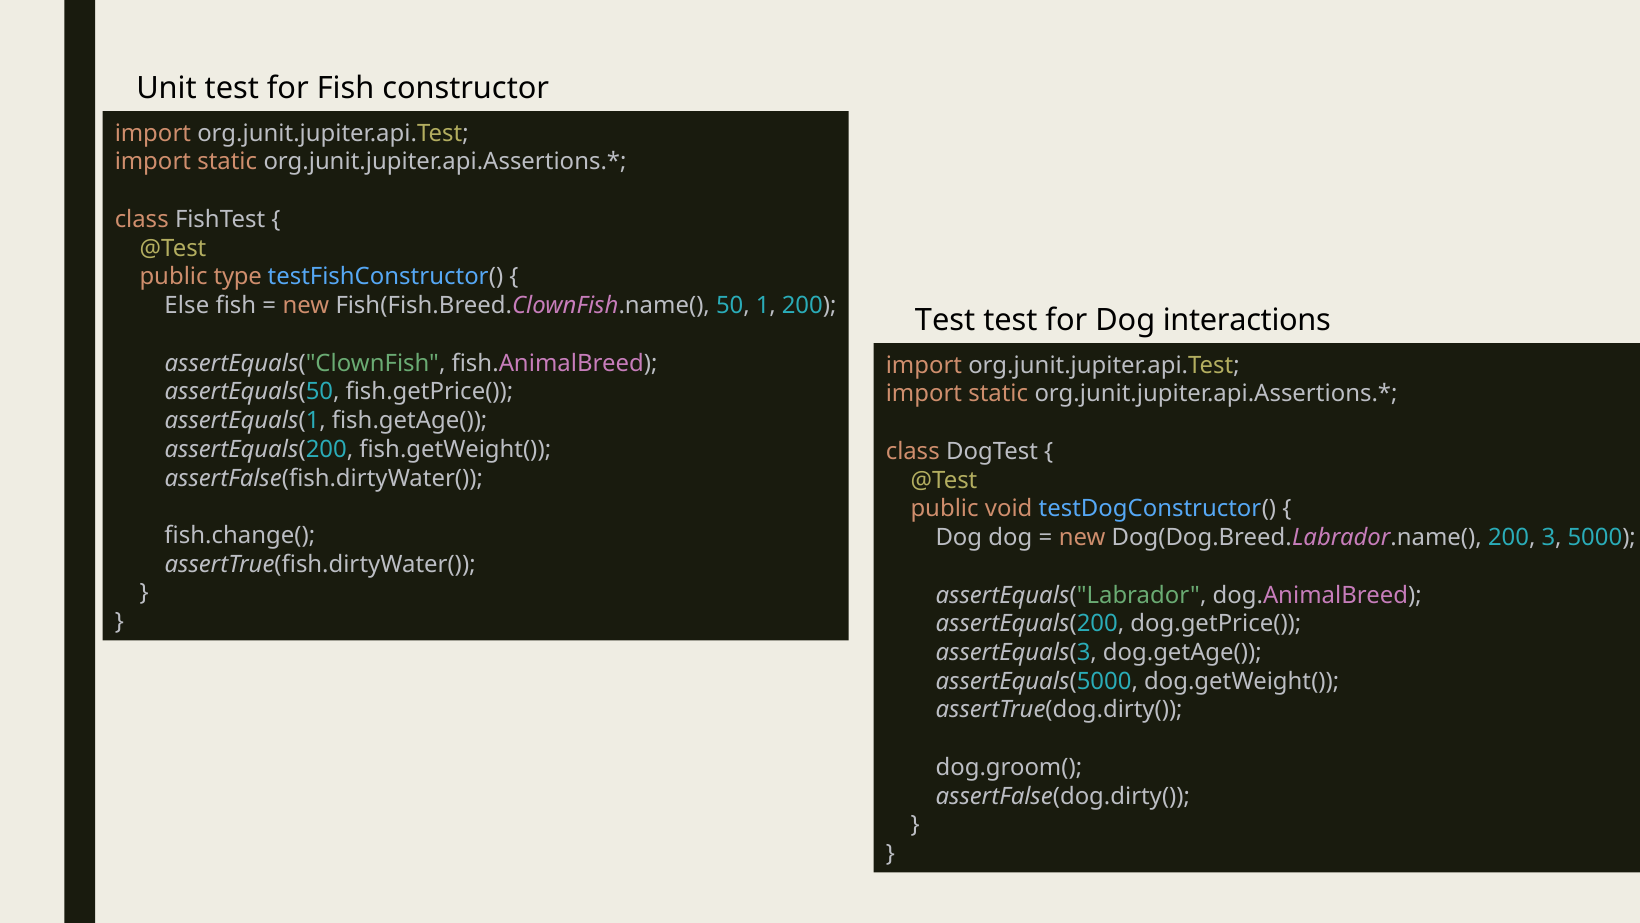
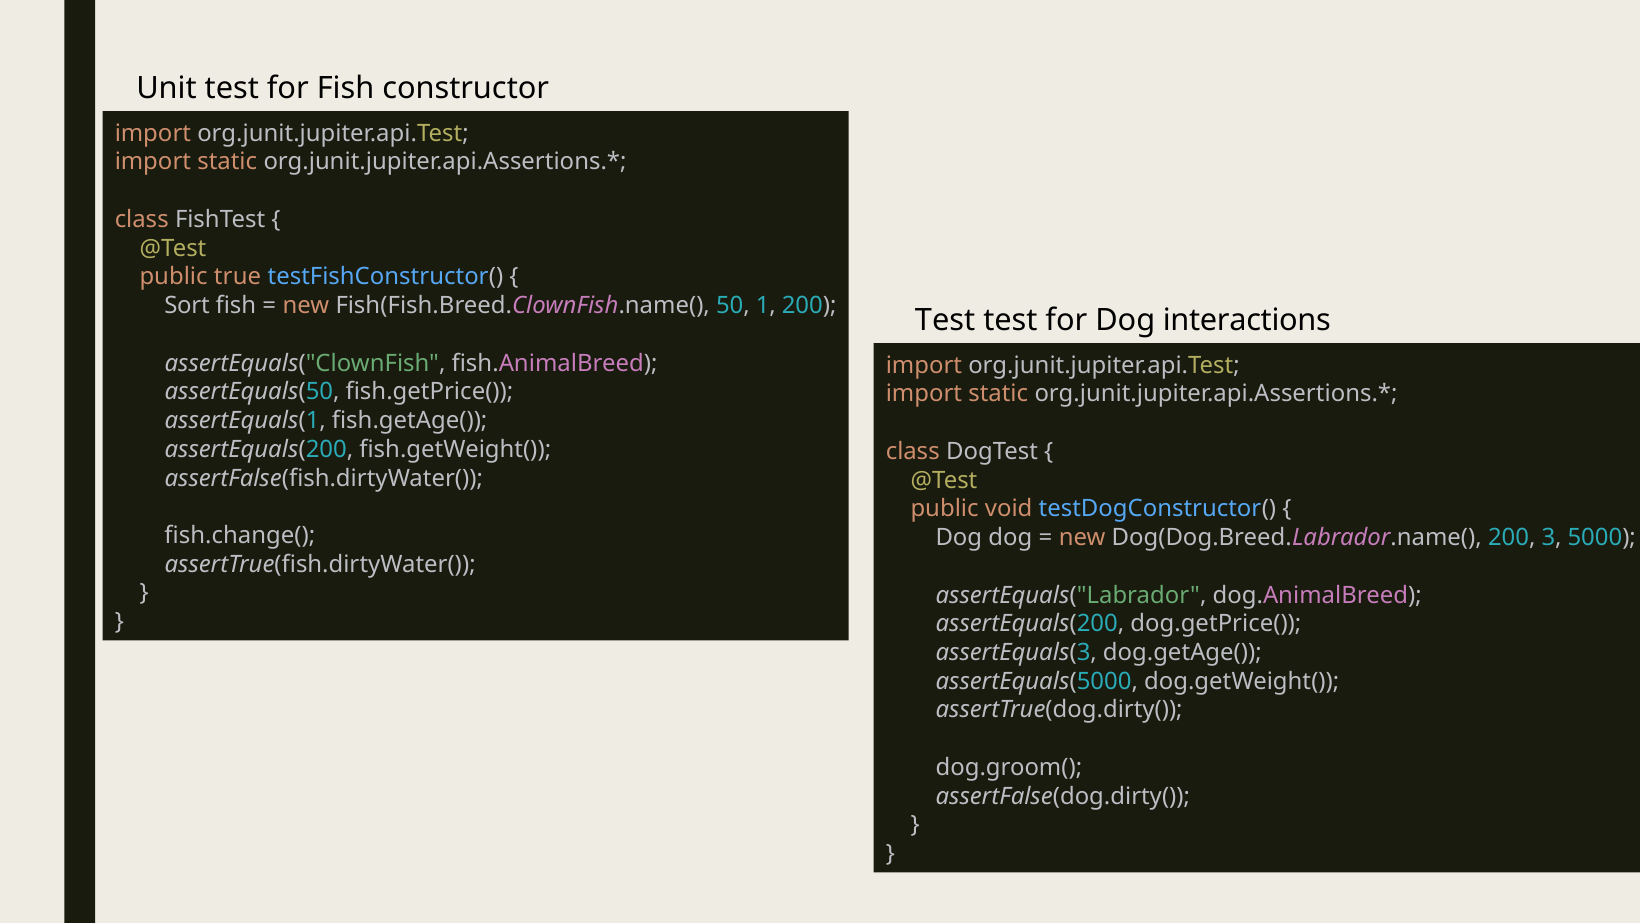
type: type -> true (238, 277)
Else: Else -> Sort (187, 306)
